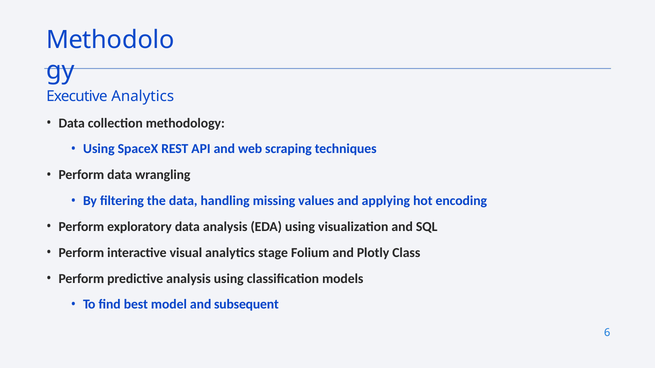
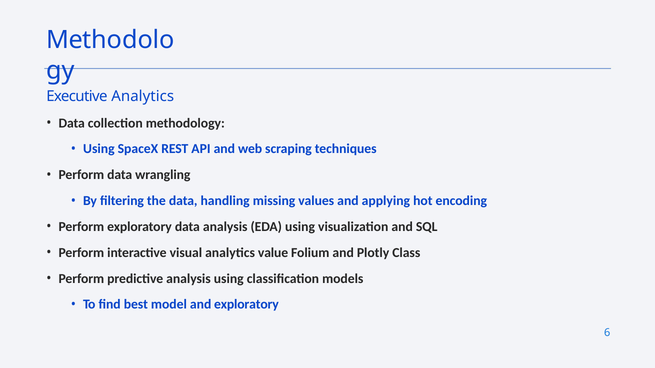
stage: stage -> value (273, 253)
and subsequent: subsequent -> exploratory (246, 305)
